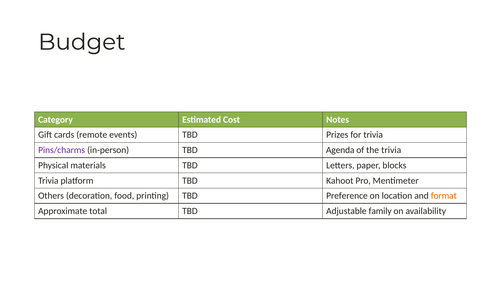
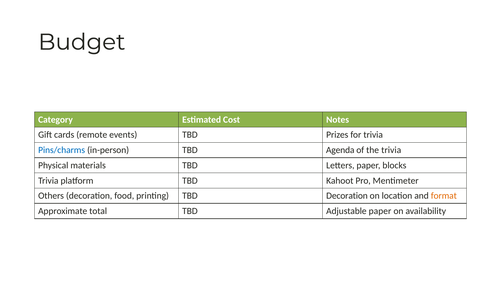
Pins/charms colour: purple -> blue (62, 150)
TBD Preference: Preference -> Decoration (347, 196)
Adjustable family: family -> paper (380, 211)
